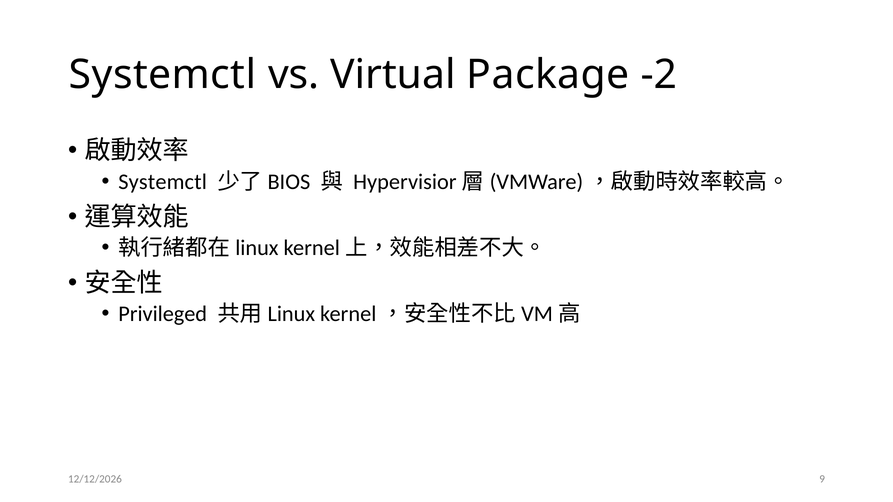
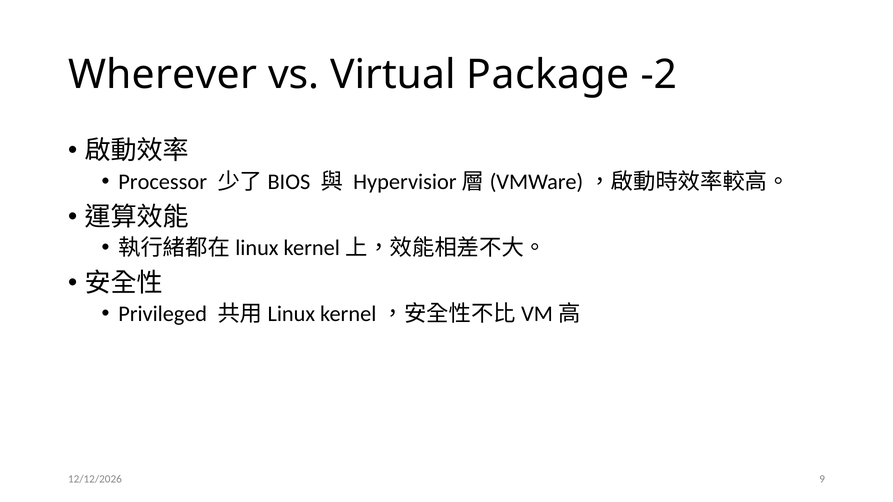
Systemctl: Systemctl -> Wherever (163, 75)
Systemctl: Systemctl -> Processor (163, 182)
